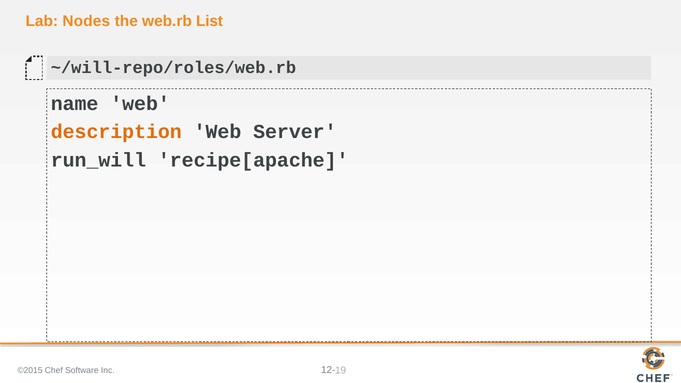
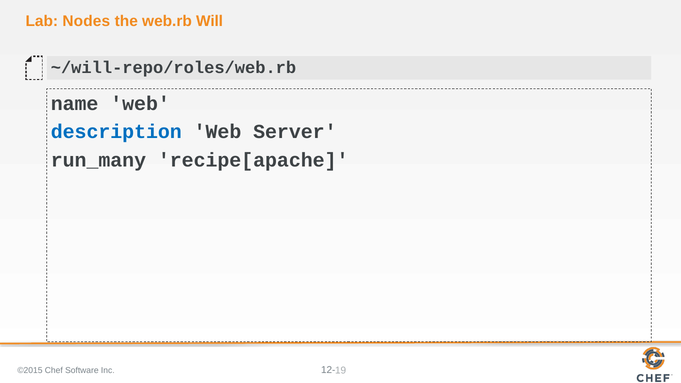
List: List -> Will (209, 21)
description colour: orange -> blue (116, 132)
run_will: run_will -> run_many (98, 160)
